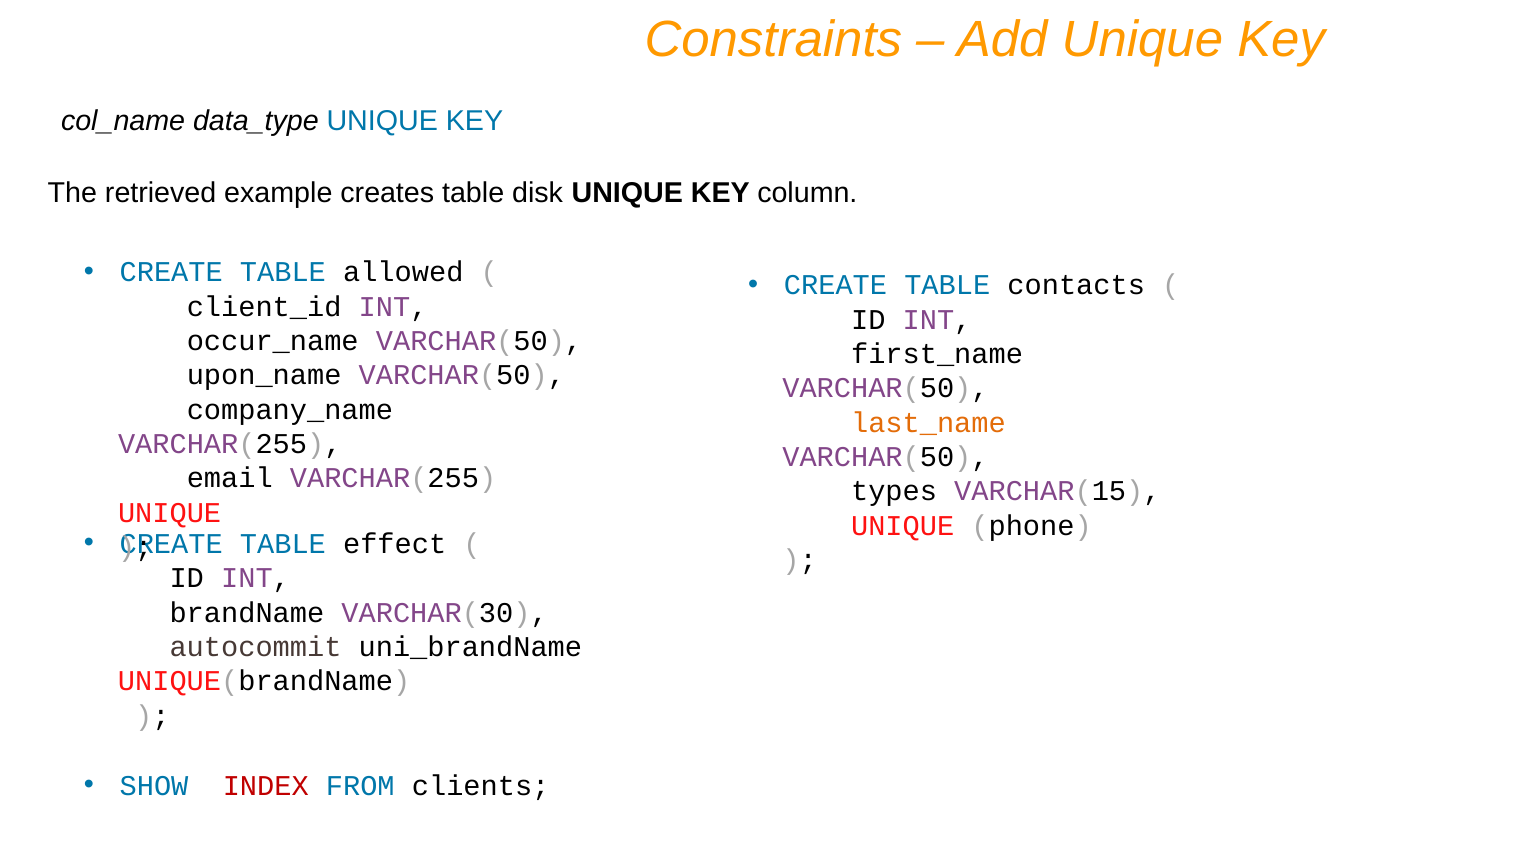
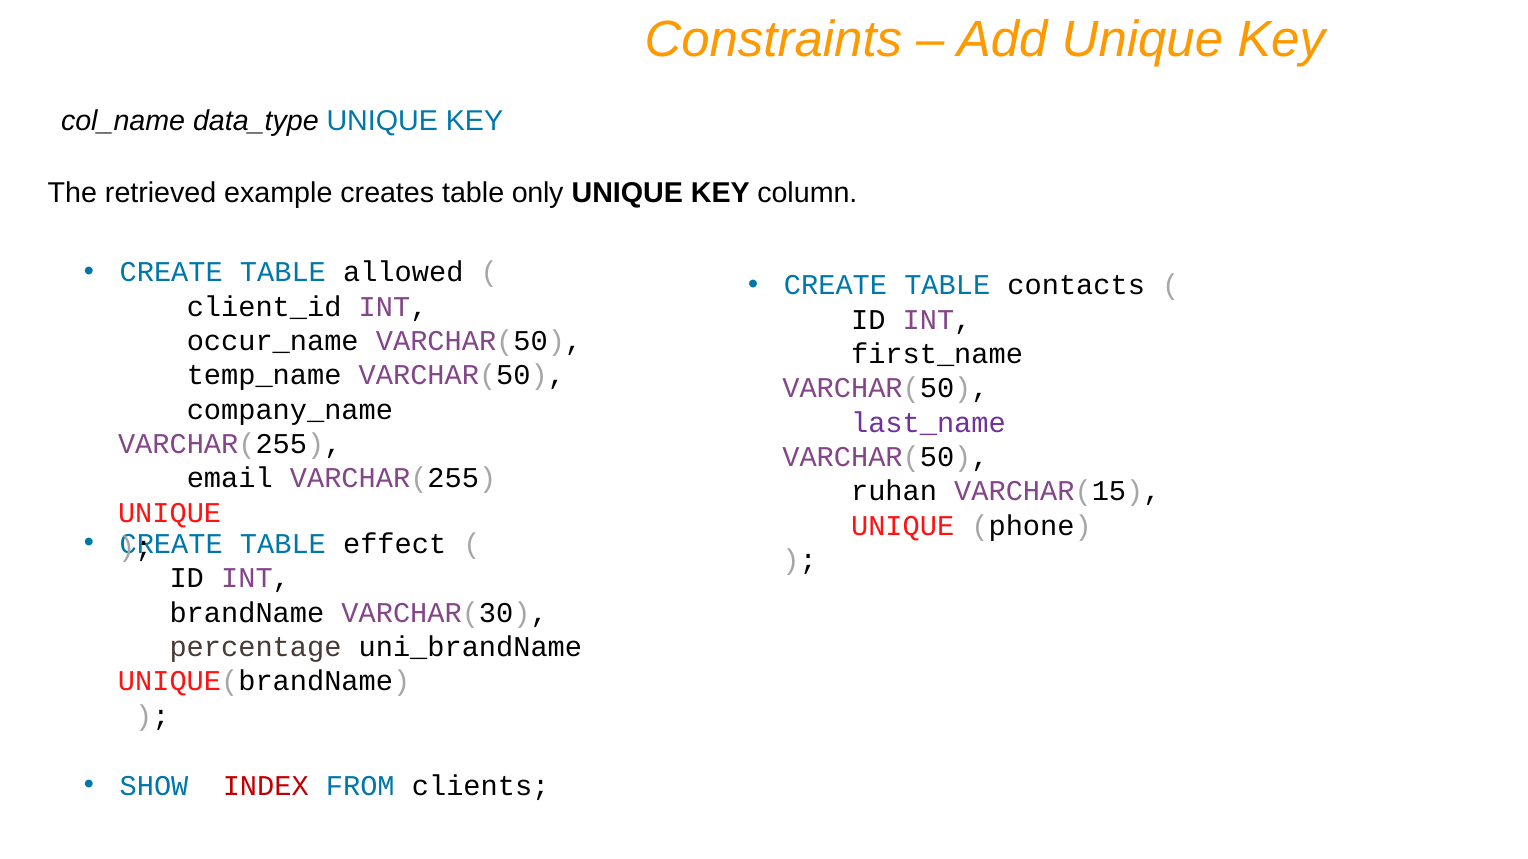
disk: disk -> only (538, 193)
upon_name: upon_name -> temp_name (264, 376)
last_name colour: orange -> purple (928, 423)
types: types -> ruhan (894, 492)
autocommit: autocommit -> percentage (256, 648)
